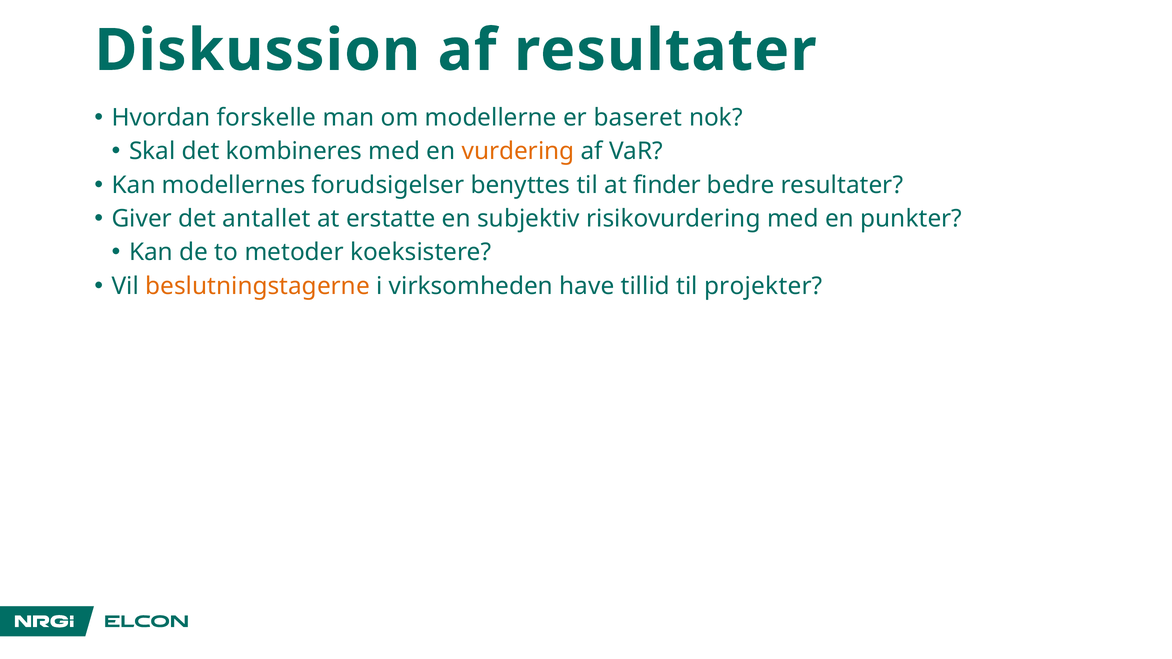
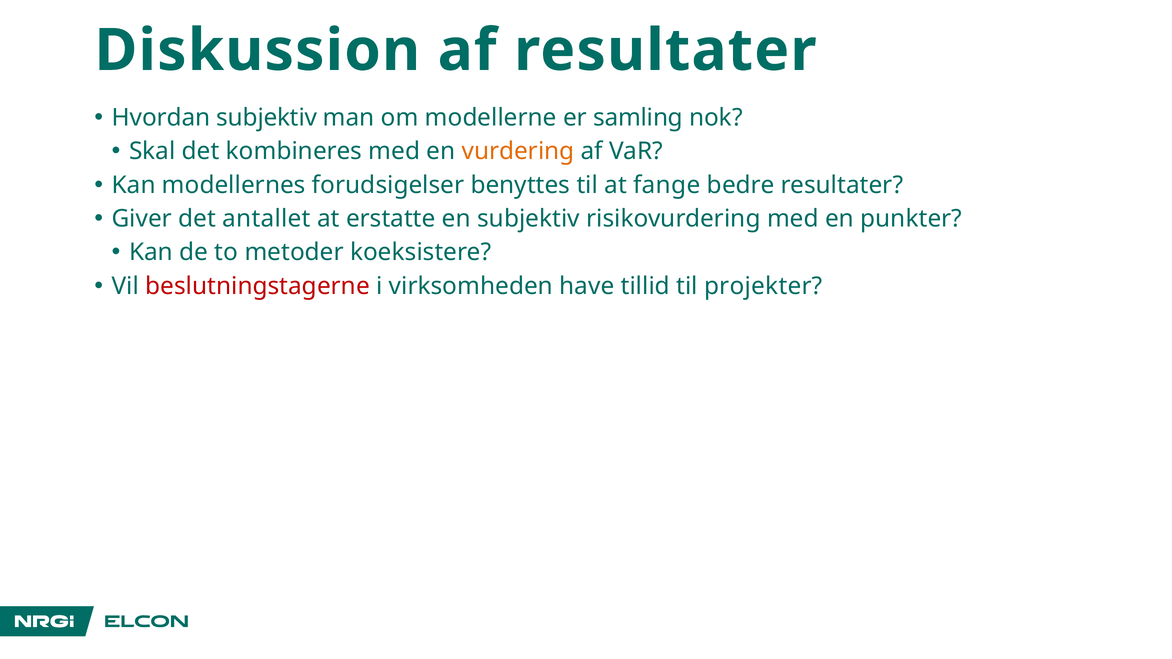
Hvordan forskelle: forskelle -> subjektiv (267, 118)
baseret: baseret -> samling (638, 118)
finder: finder -> fange (667, 185)
beslutningstagerne colour: orange -> red (258, 286)
